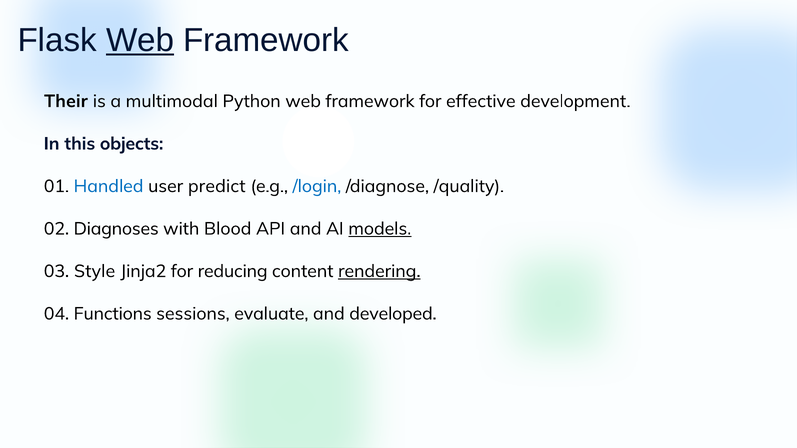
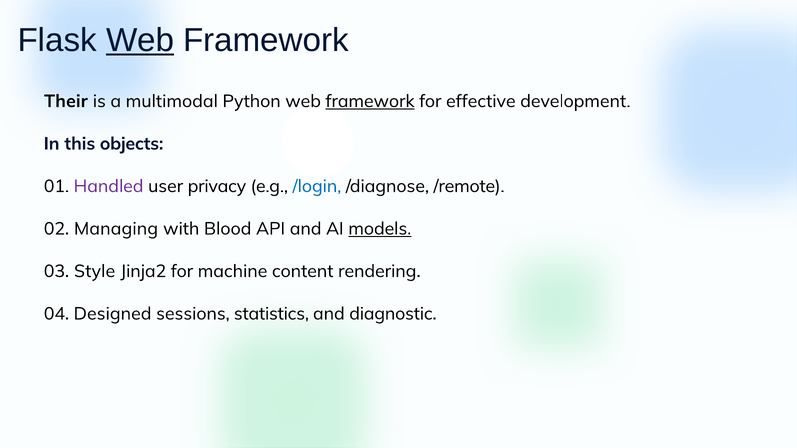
framework underline: none -> present (370, 101)
Handled colour: blue -> purple (109, 186)
predict: predict -> privacy (217, 186)
/quality: /quality -> /remote (469, 186)
Diagnoses: Diagnoses -> Managing (116, 229)
reducing: reducing -> machine (233, 271)
rendering underline: present -> none (379, 271)
Functions: Functions -> Designed (113, 314)
evaluate: evaluate -> statistics (271, 314)
developed: developed -> diagnostic (393, 314)
